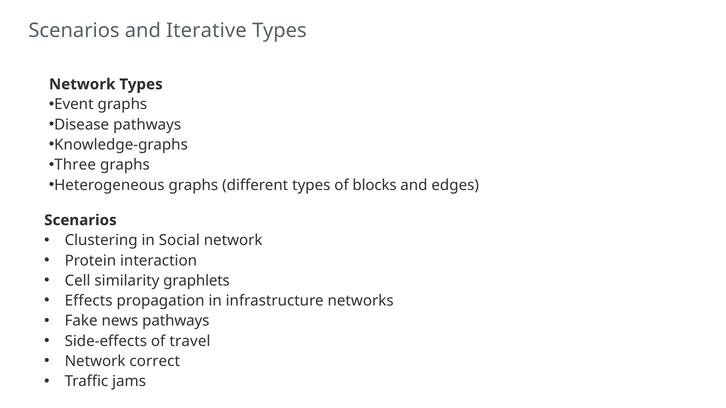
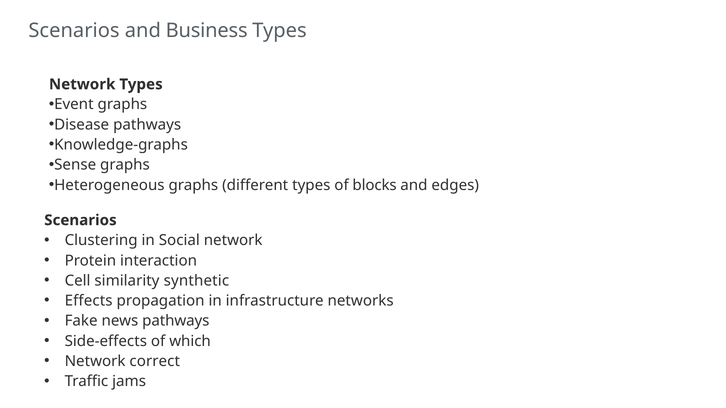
Iterative: Iterative -> Business (207, 31)
Three: Three -> Sense (75, 165)
graphlets: graphlets -> synthetic (196, 281)
travel: travel -> which (190, 341)
